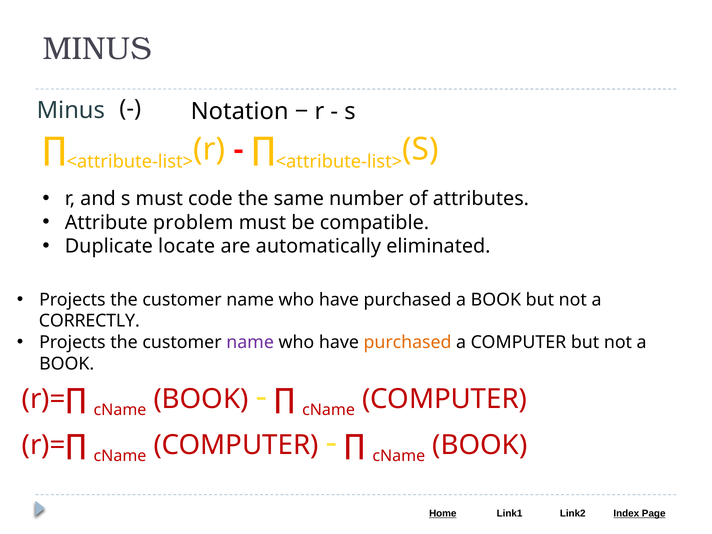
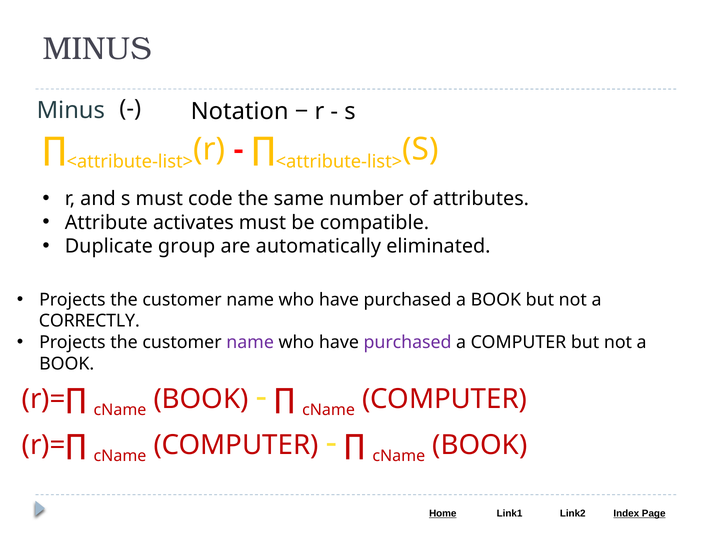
problem: problem -> activates (193, 222)
locate: locate -> group (187, 246)
purchased colour: orange -> purple (408, 342)
